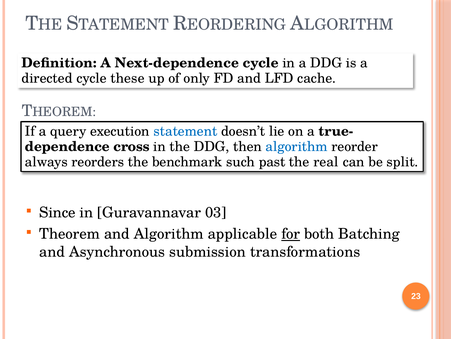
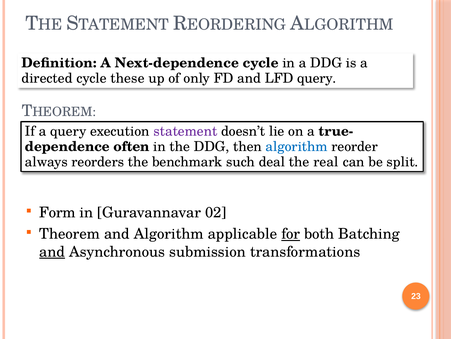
LFD cache: cache -> query (317, 78)
statement colour: blue -> purple (185, 131)
cross: cross -> often (132, 146)
past: past -> deal (272, 162)
Since: Since -> Form (57, 212)
03: 03 -> 02 (216, 212)
and underline: none -> present (52, 251)
